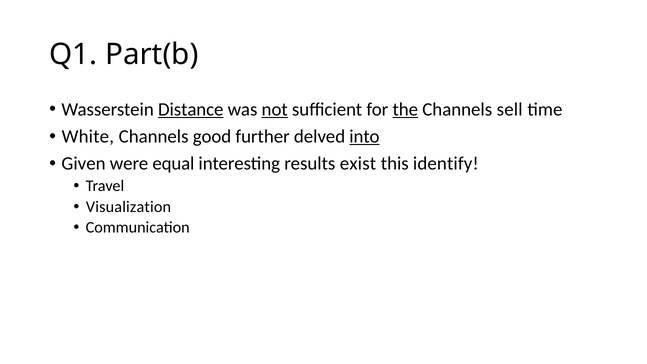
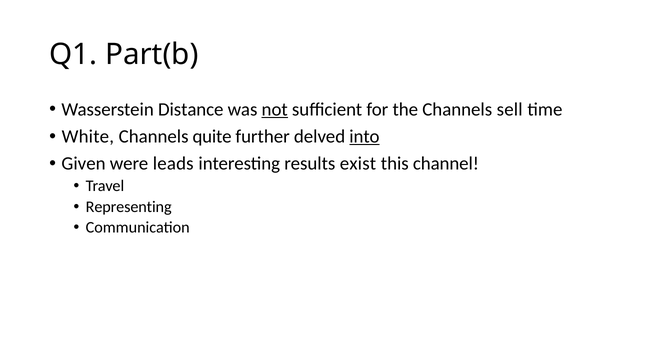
Distance underline: present -> none (191, 109)
the underline: present -> none (405, 109)
good: good -> quite (212, 137)
equal: equal -> leads (173, 164)
identify: identify -> channel (446, 164)
Visualization: Visualization -> Representing (129, 207)
